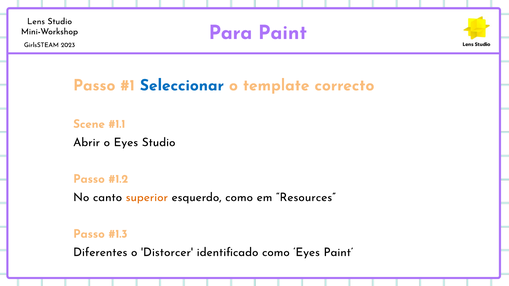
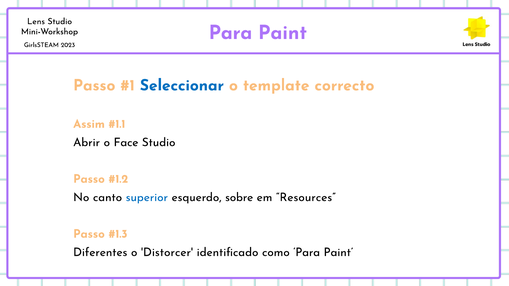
Scene: Scene -> Assim (89, 124)
o Eyes: Eyes -> Face (126, 142)
superior colour: orange -> blue (147, 197)
esquerdo como: como -> sobre (239, 197)
como Eyes: Eyes -> Para (307, 252)
